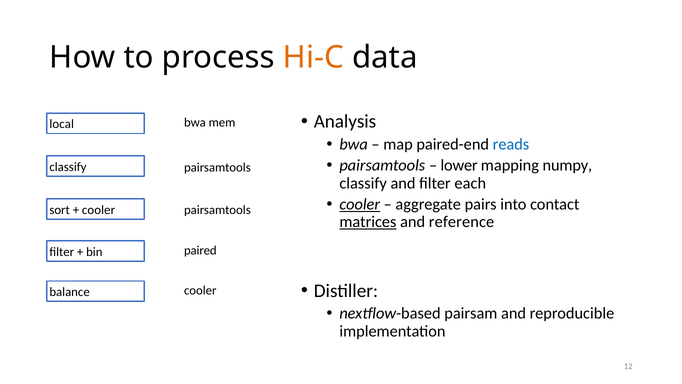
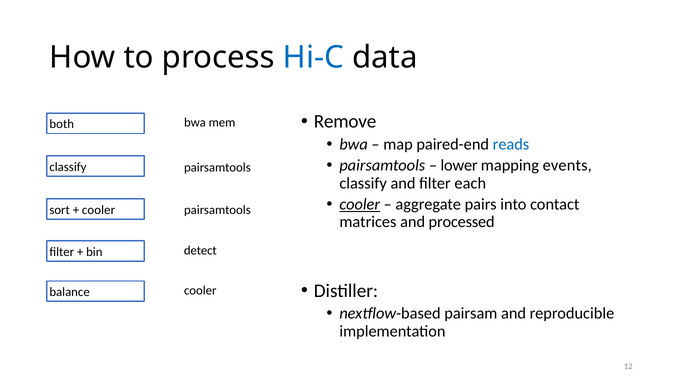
Hi-C colour: orange -> blue (313, 57)
Analysis: Analysis -> Remove (345, 121)
local: local -> both (62, 124)
numpy: numpy -> events (567, 165)
matrices underline: present -> none (368, 222)
reference: reference -> processed (462, 222)
paired: paired -> detect (200, 250)
